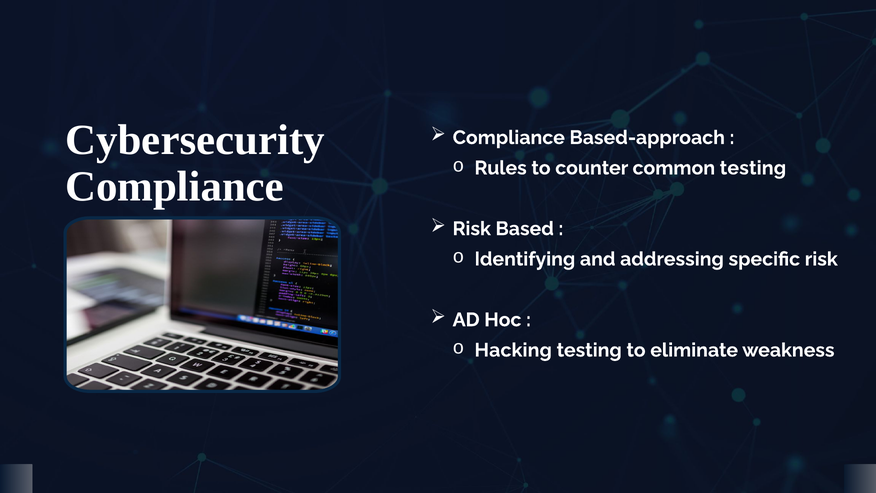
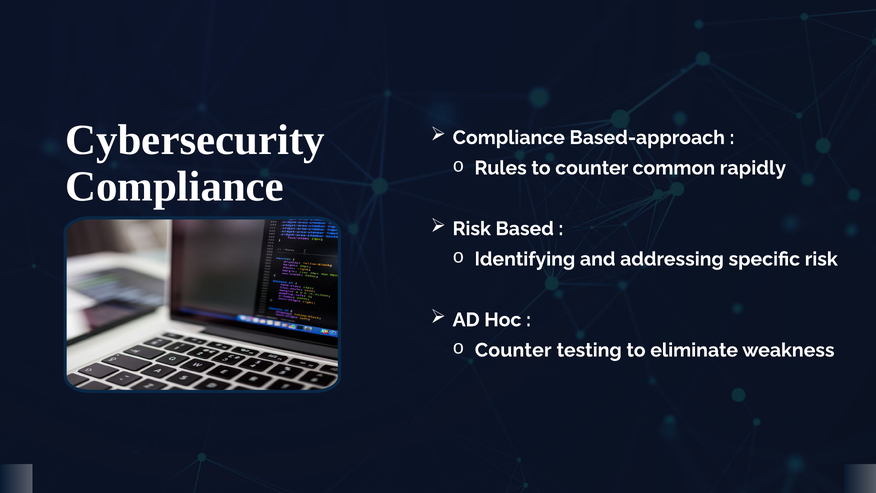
common testing: testing -> rapidly (753, 168)
Hacking: Hacking -> Counter (513, 350)
